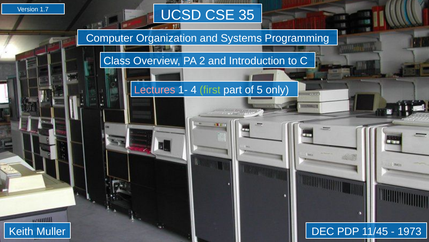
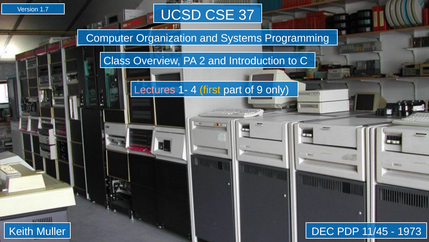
35: 35 -> 37 (246, 15)
first colour: light green -> yellow (210, 90)
5: 5 -> 9 (260, 90)
